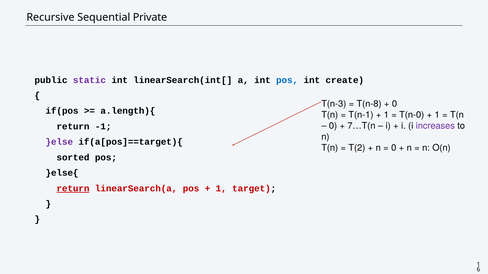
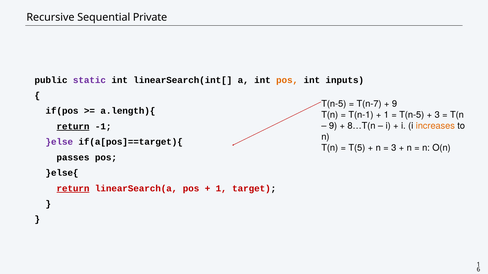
pos colour: blue -> orange (287, 80)
create: create -> inputs (345, 80)
T(n-3: T(n-3 -> T(n-5 (334, 104)
T(n-8: T(n-8 -> T(n-7 (369, 104)
0: 0 -> 9 (394, 104)
T(n-0: T(n-0 -> T(n-5 (412, 115)
1: 1 -> 3 (437, 115)
0: 0 -> 9 (333, 126)
7…T(n: 7…T(n -> 8…T(n (361, 126)
increases colour: purple -> orange (435, 126)
return underline: none -> present (73, 127)
T(2: T(2 -> T(5 (357, 148)
0: 0 -> 3 (394, 148)
sorted: sorted -> passes (73, 158)
